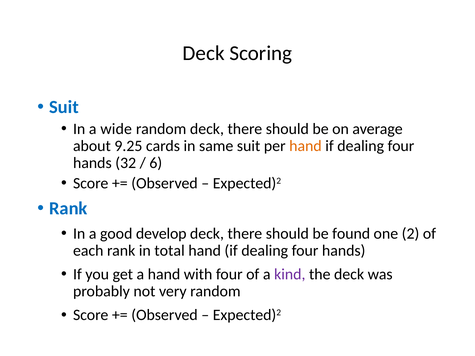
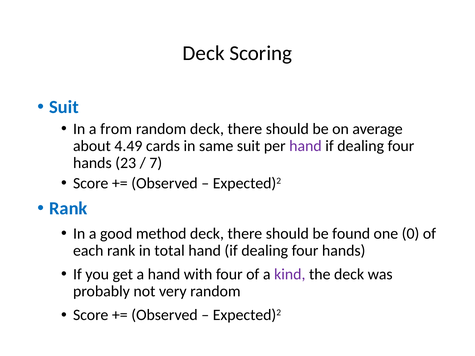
wide: wide -> from (116, 129)
9.25: 9.25 -> 4.49 (128, 146)
hand colour: orange -> purple (305, 146)
32: 32 -> 23 (126, 163)
6: 6 -> 7 (156, 163)
develop: develop -> method (161, 234)
2: 2 -> 0 (411, 234)
